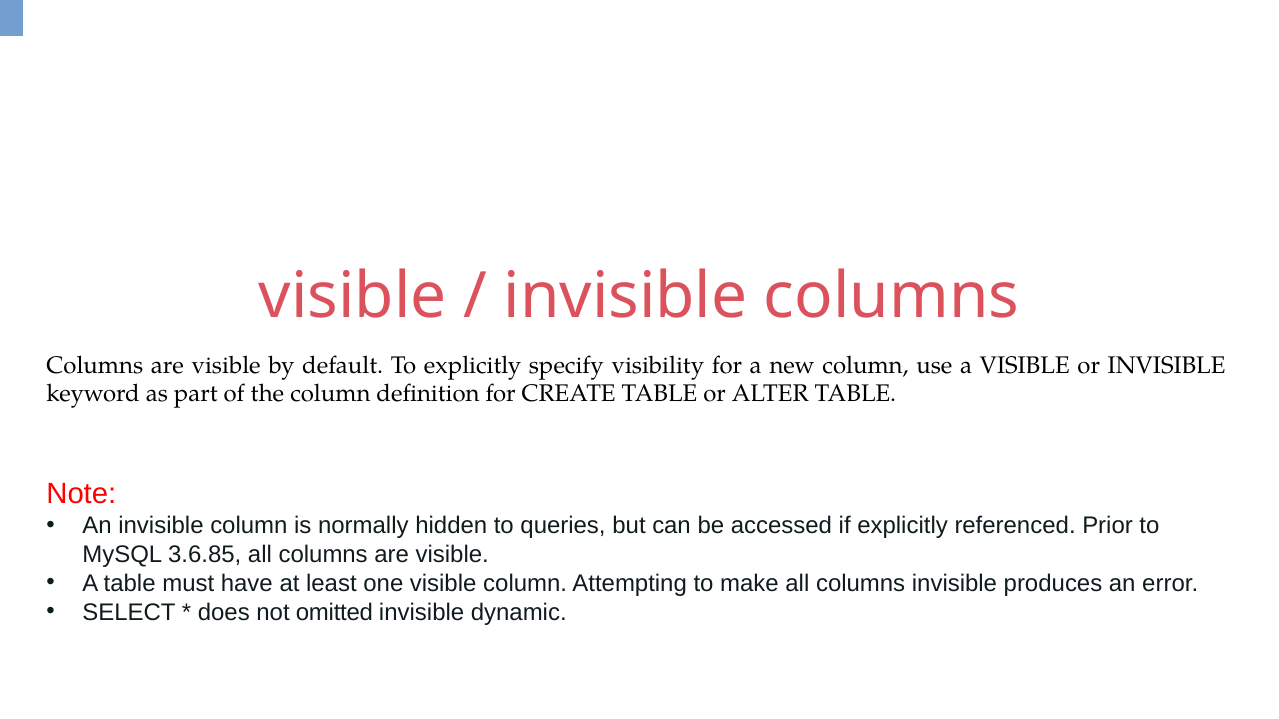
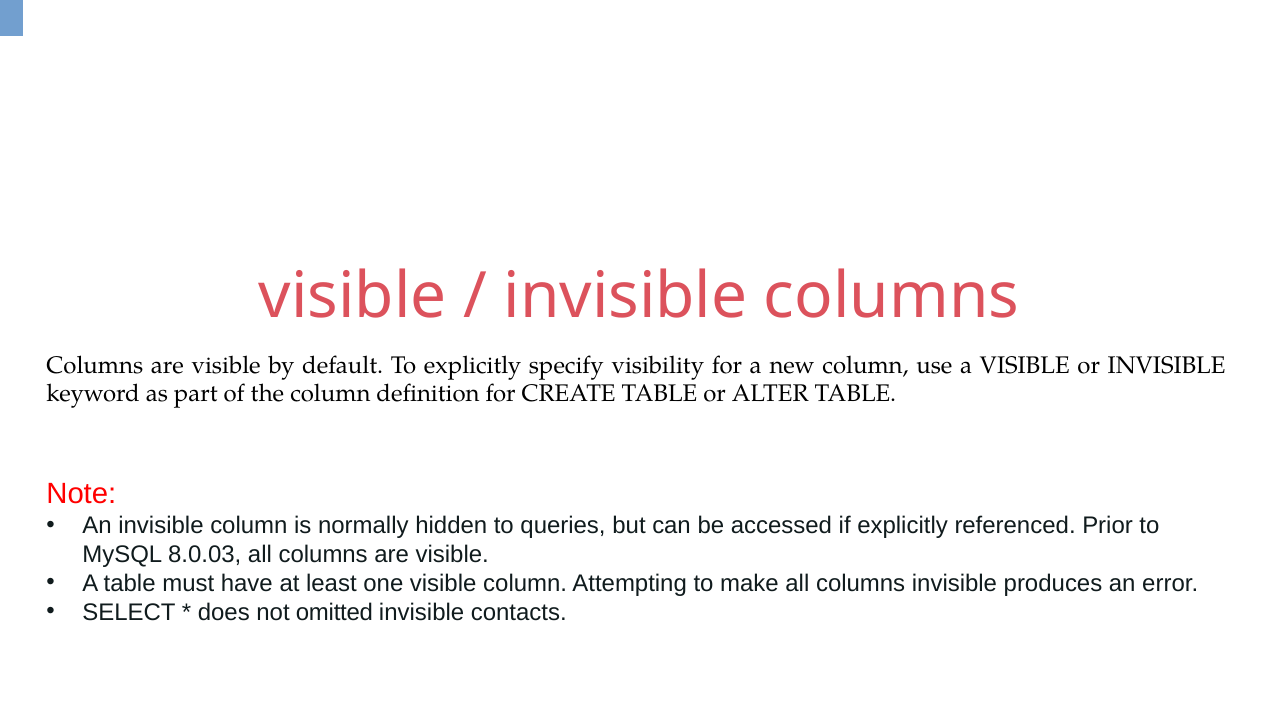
3.6.85: 3.6.85 -> 8.0.03 (205, 555)
dynamic: dynamic -> contacts (519, 612)
